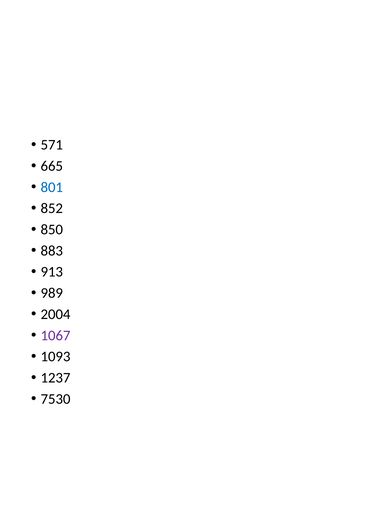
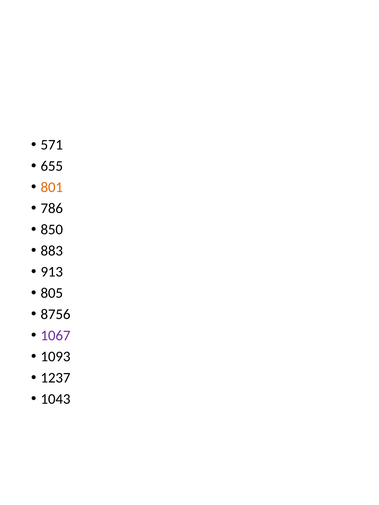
665: 665 -> 655 (52, 166)
801 colour: blue -> orange (52, 187)
852: 852 -> 786 (52, 208)
989: 989 -> 805 (52, 293)
2004: 2004 -> 8756 (56, 314)
7530: 7530 -> 1043 (56, 399)
